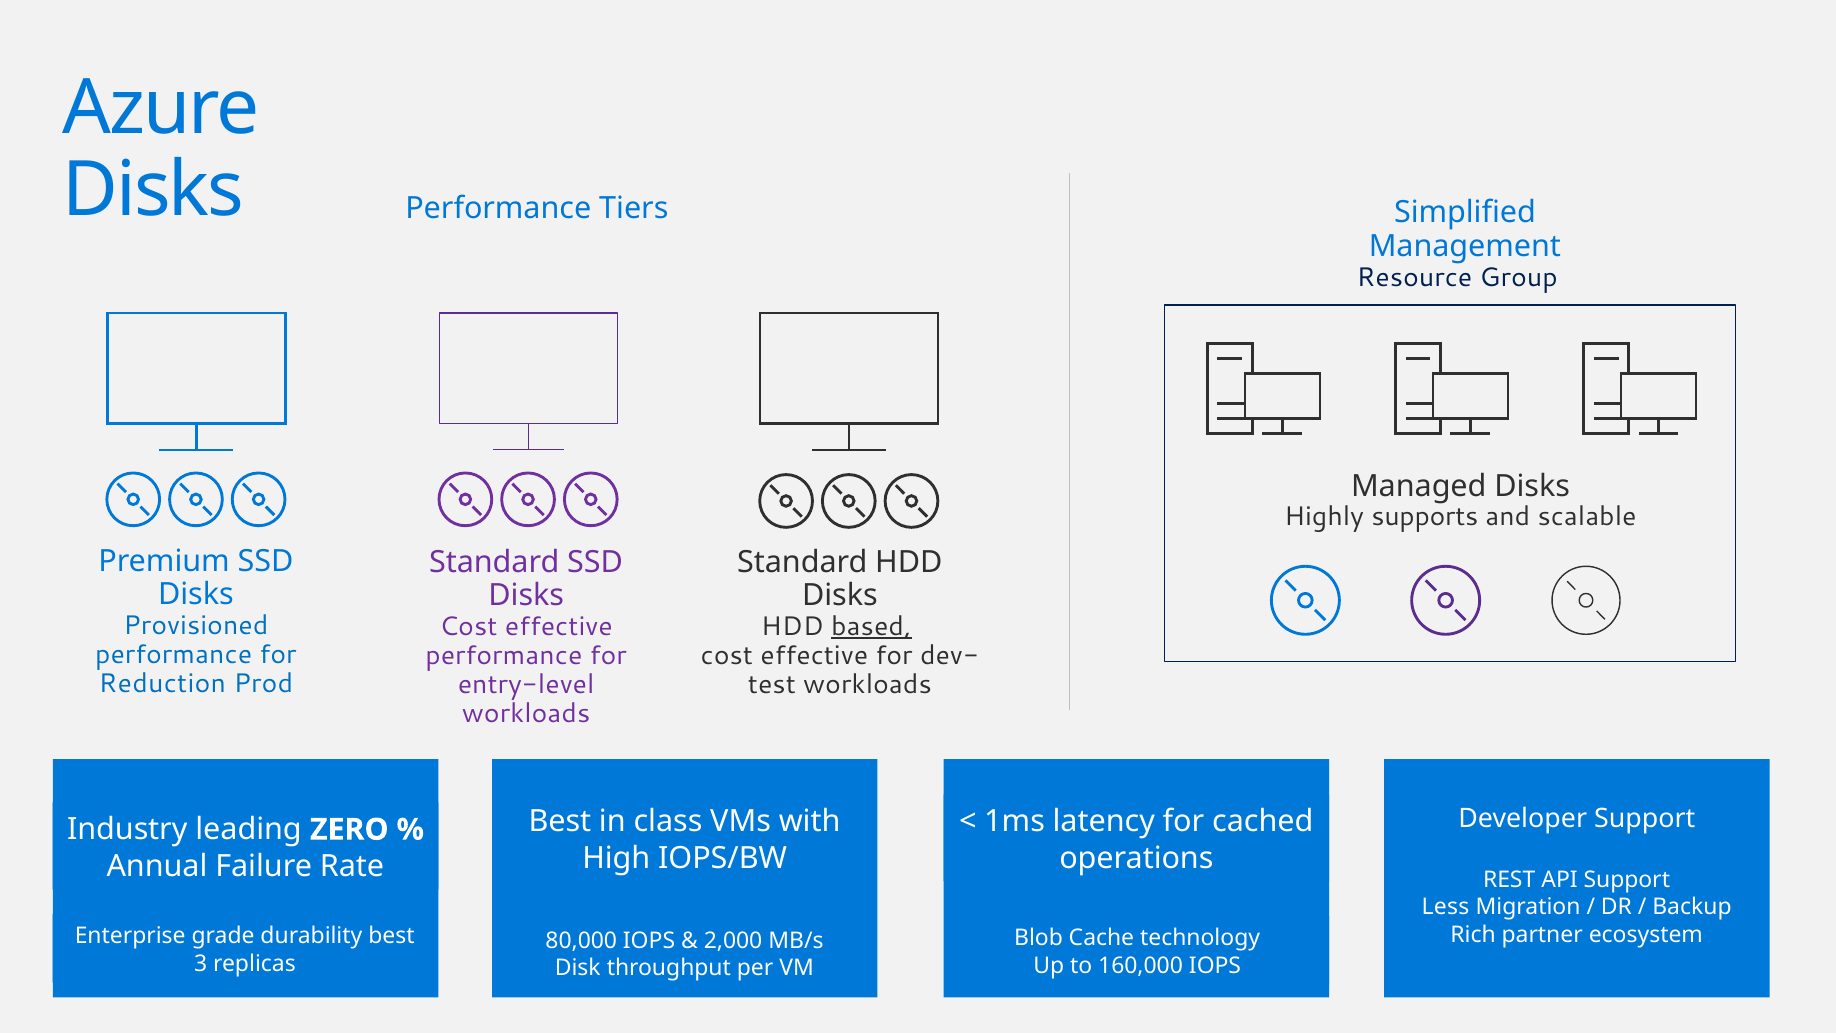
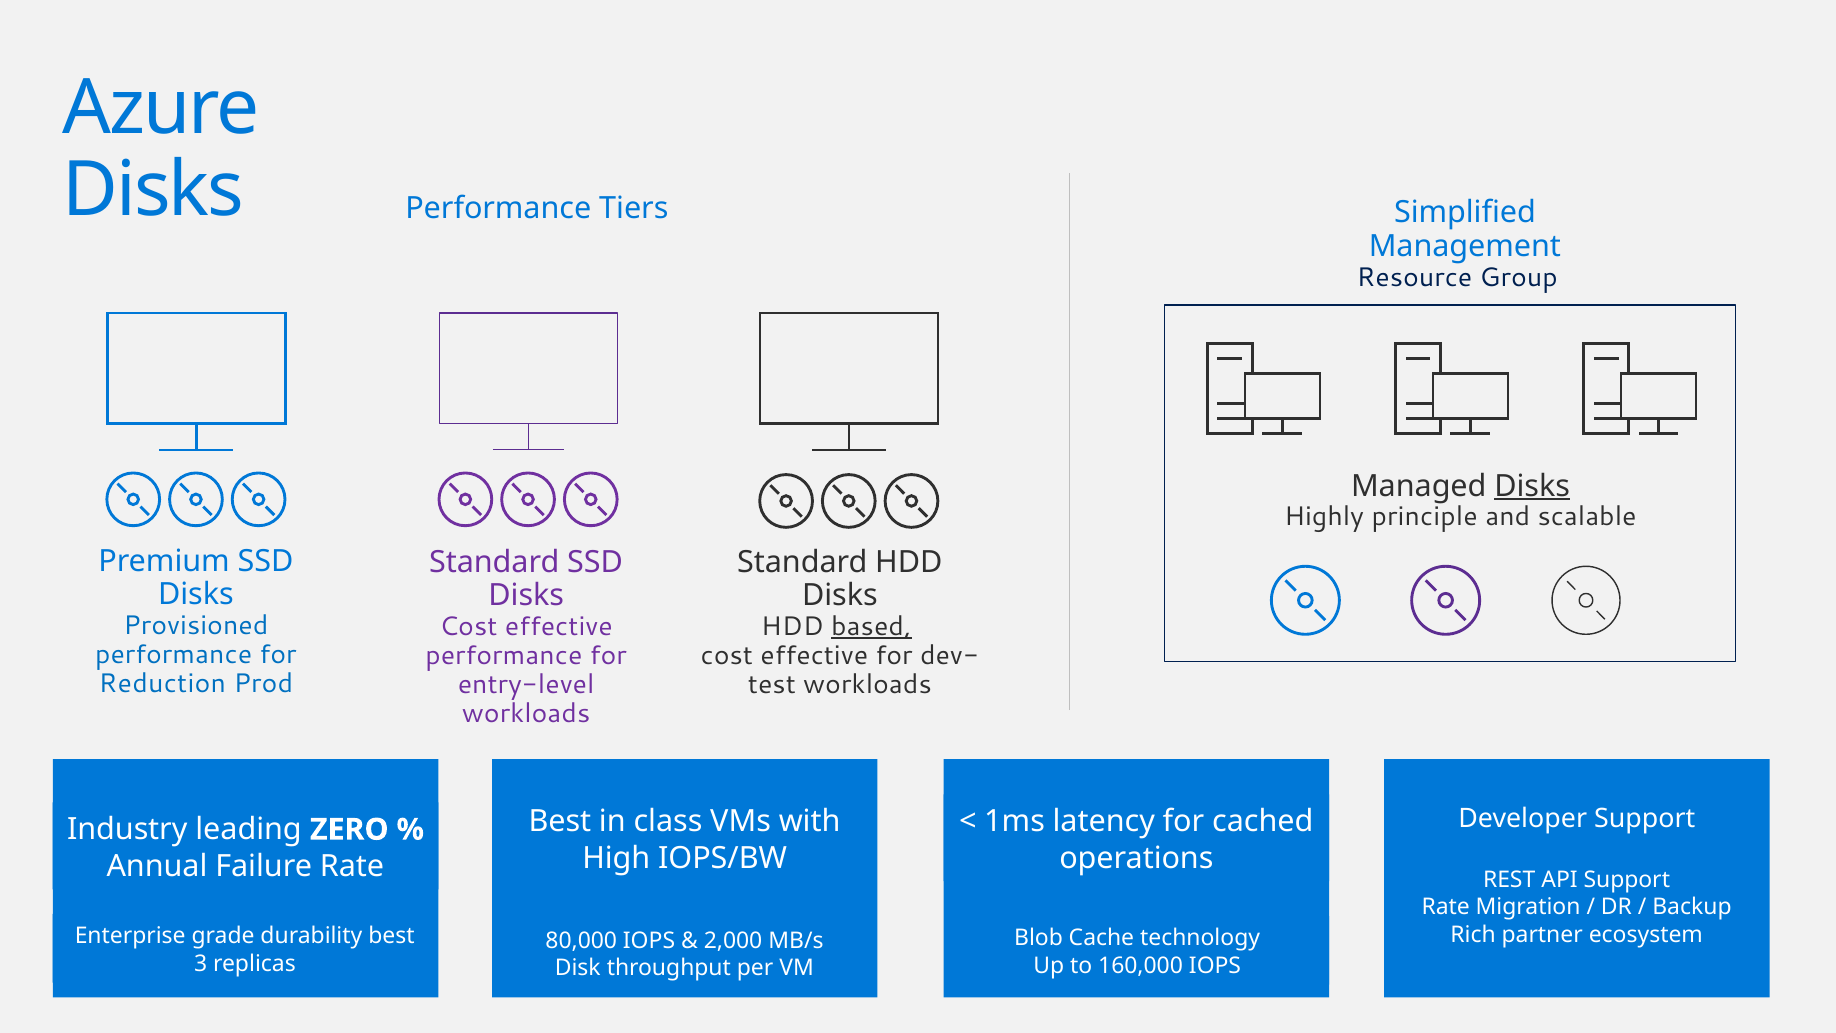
Disks underline: none -> present (1532, 486)
supports: supports -> principle (1425, 517)
Less: Less -> Rate (1446, 907)
